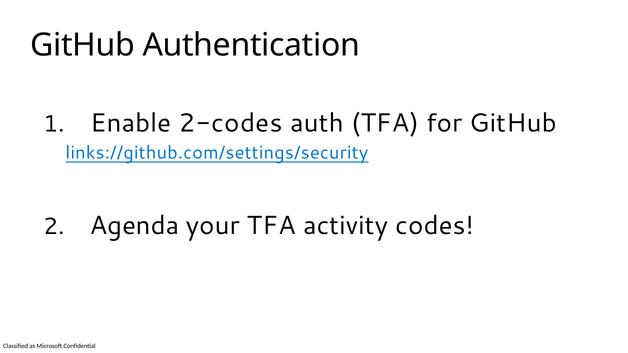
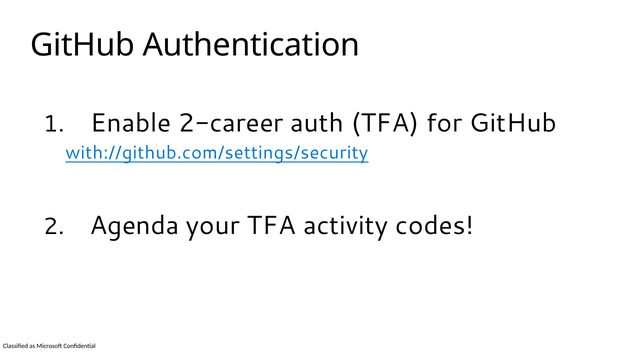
2-codes: 2-codes -> 2-career (231, 123)
links://github.com/settings/security: links://github.com/settings/security -> with://github.com/settings/security (217, 153)
